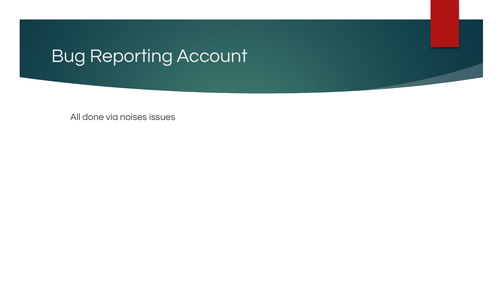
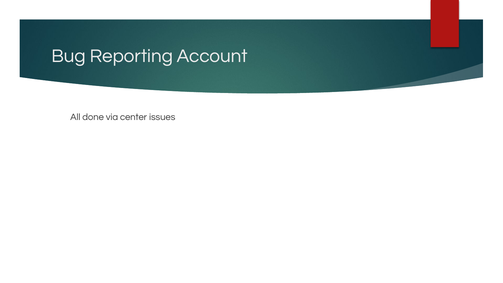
noises: noises -> center (134, 117)
